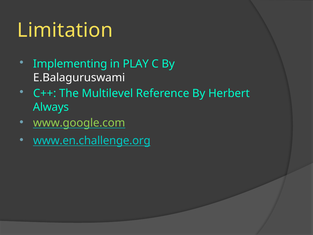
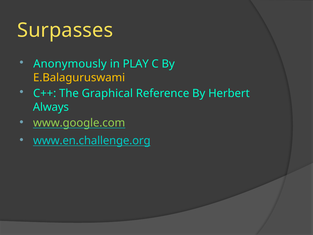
Limitation: Limitation -> Surpasses (65, 30)
Implementing: Implementing -> Anonymously (70, 64)
E.Balaguruswami colour: white -> yellow (79, 78)
Multilevel: Multilevel -> Graphical (107, 93)
